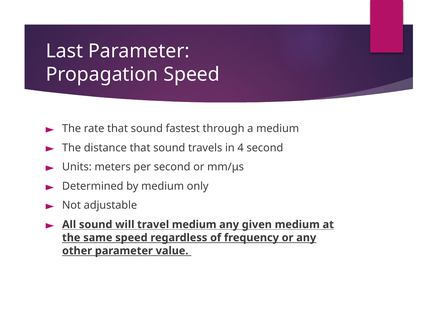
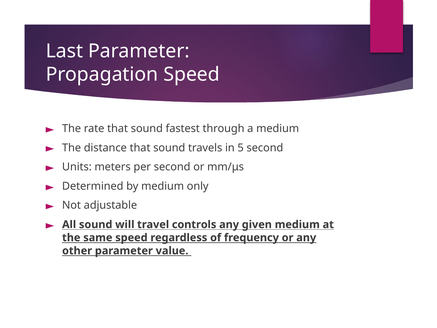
4: 4 -> 5 (241, 148)
travel medium: medium -> controls (194, 224)
